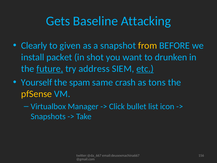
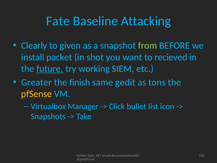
Gets: Gets -> Fate (58, 21)
from colour: yellow -> light green (148, 46)
drunken: drunken -> recieved (171, 57)
address: address -> working (94, 69)
etc underline: present -> none (145, 69)
Yourself: Yourself -> Greater (37, 82)
spam: spam -> finish (80, 82)
crash: crash -> gedit (125, 82)
